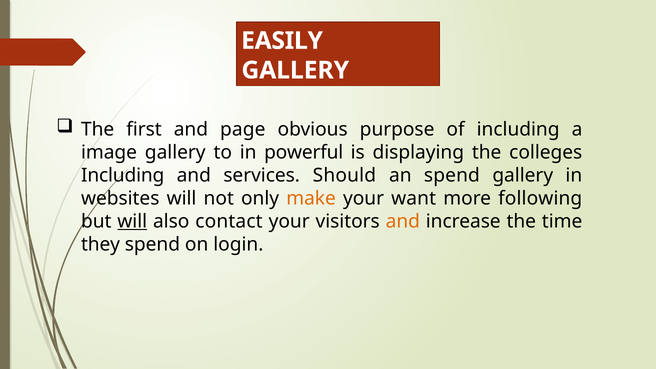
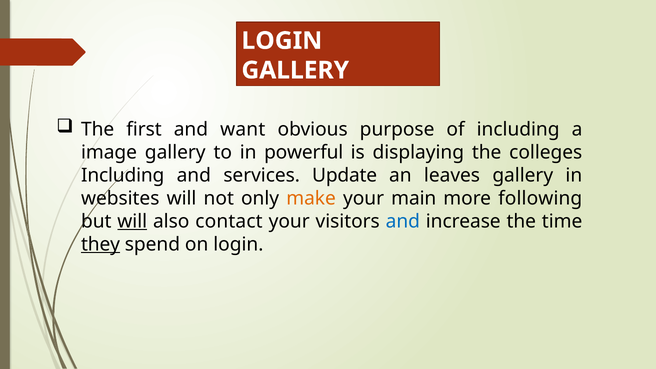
EASILY: EASILY -> LOGIN (282, 41)
page: page -> want (243, 129)
Should: Should -> Update (345, 175)
an spend: spend -> leaves (452, 175)
want: want -> main (414, 198)
and colour: orange -> blue (403, 221)
they underline: none -> present (101, 244)
